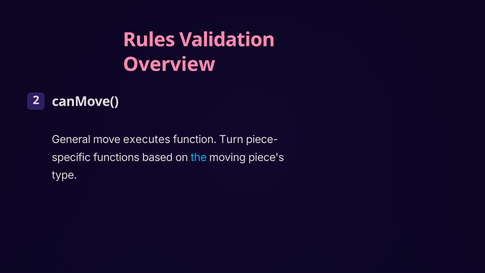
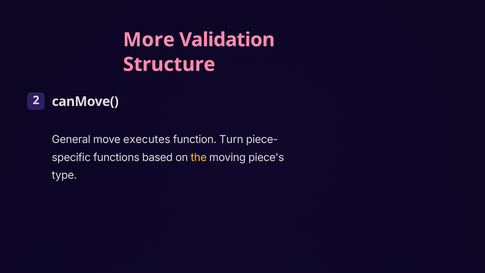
Rules: Rules -> More (149, 40)
Overview: Overview -> Structure (169, 64)
the colour: light blue -> yellow (199, 157)
